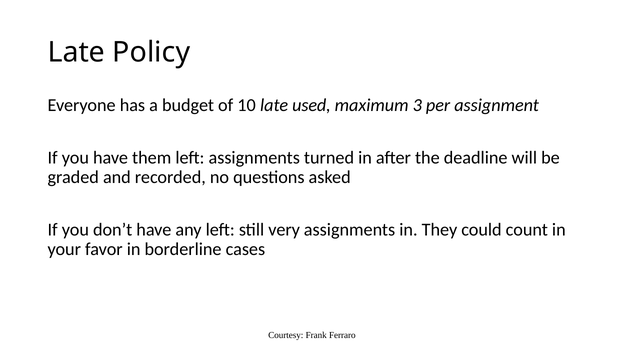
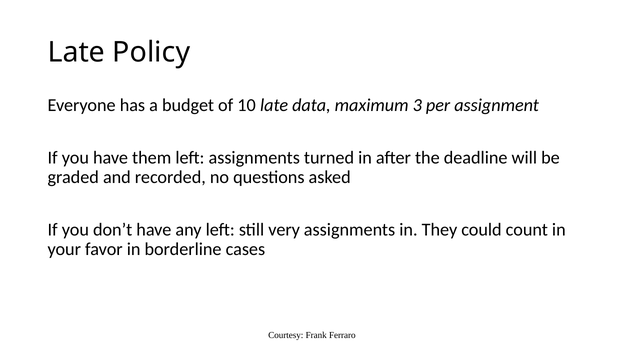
used: used -> data (311, 105)
